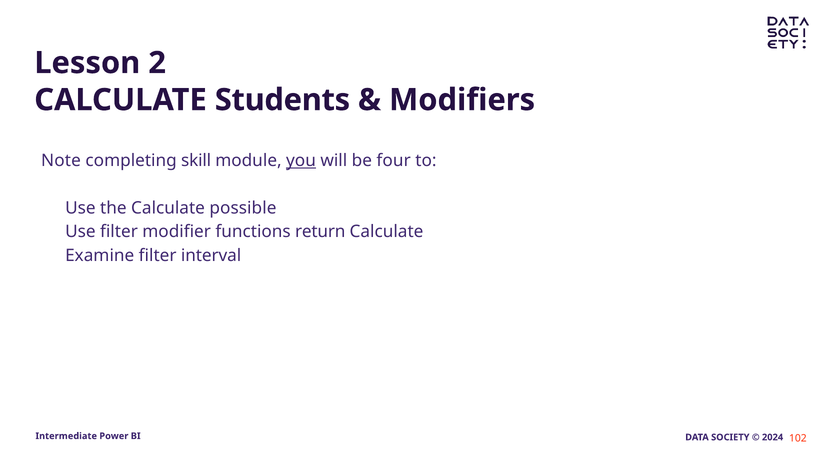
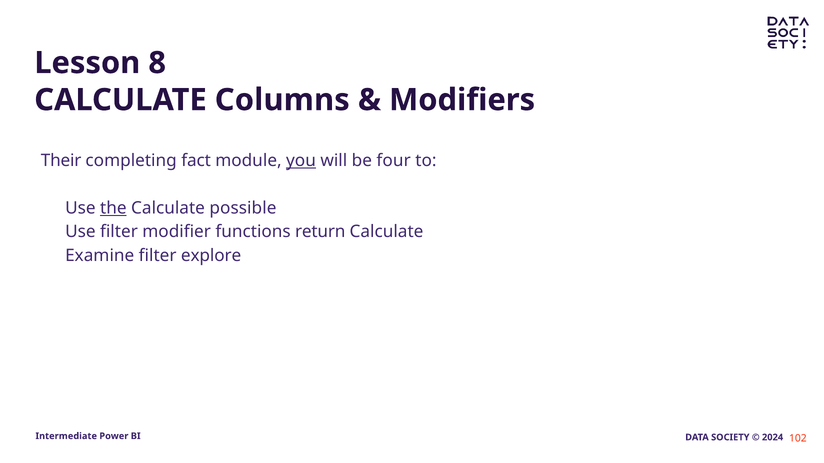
2: 2 -> 8 (157, 63)
Students: Students -> Columns (282, 100)
Note: Note -> Their (61, 161)
skill: skill -> fact (196, 161)
the underline: none -> present (113, 208)
interval: interval -> explore (211, 256)
